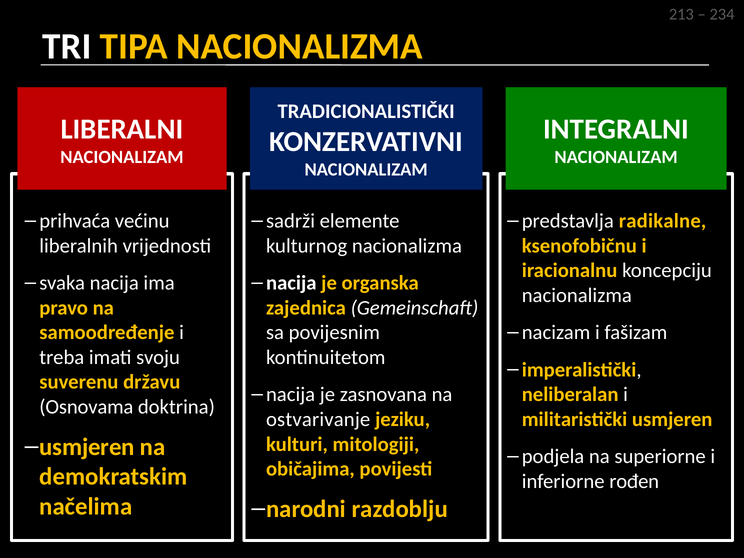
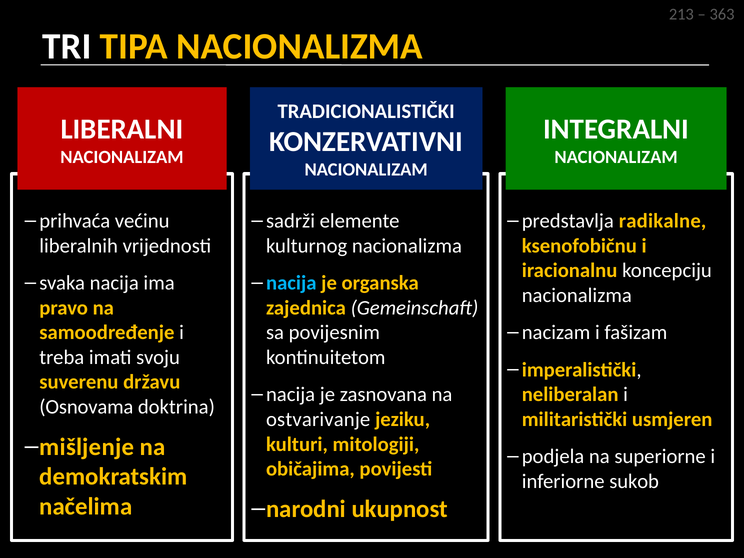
234: 234 -> 363 (722, 14)
nacija colour: white -> light blue (291, 283)
usmjeren: usmjeren -> mišljenje (87, 447)
rođen: rođen -> sukob (634, 481)
razdoblju: razdoblju -> ukupnost (400, 509)
